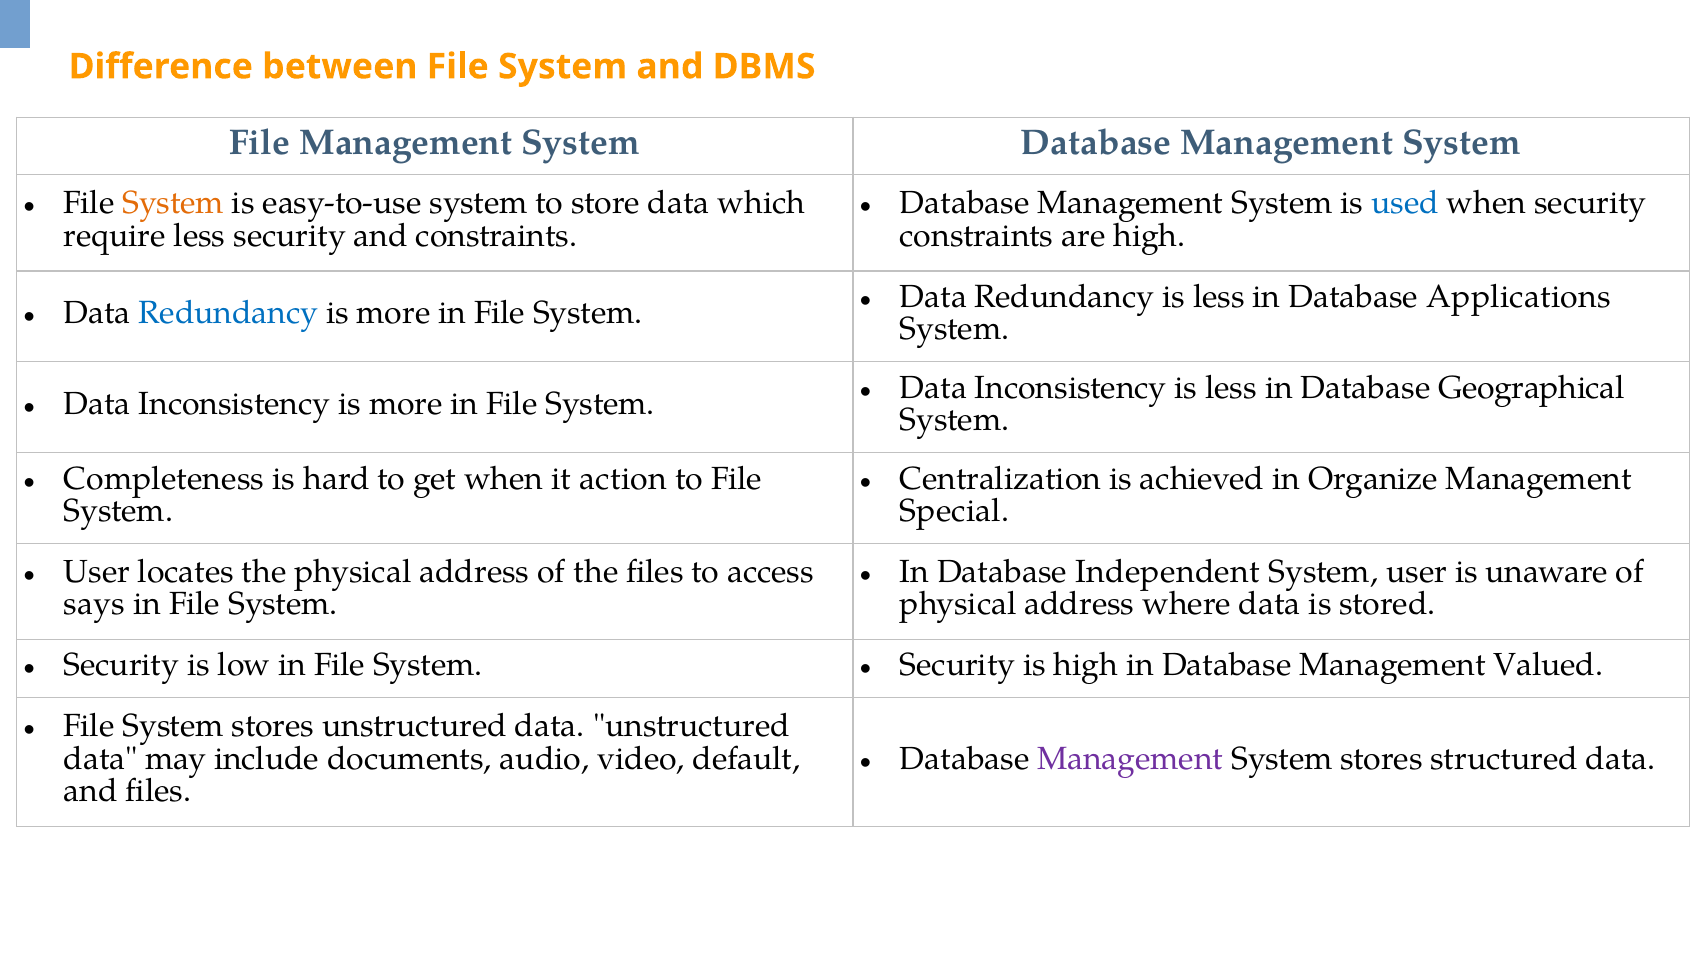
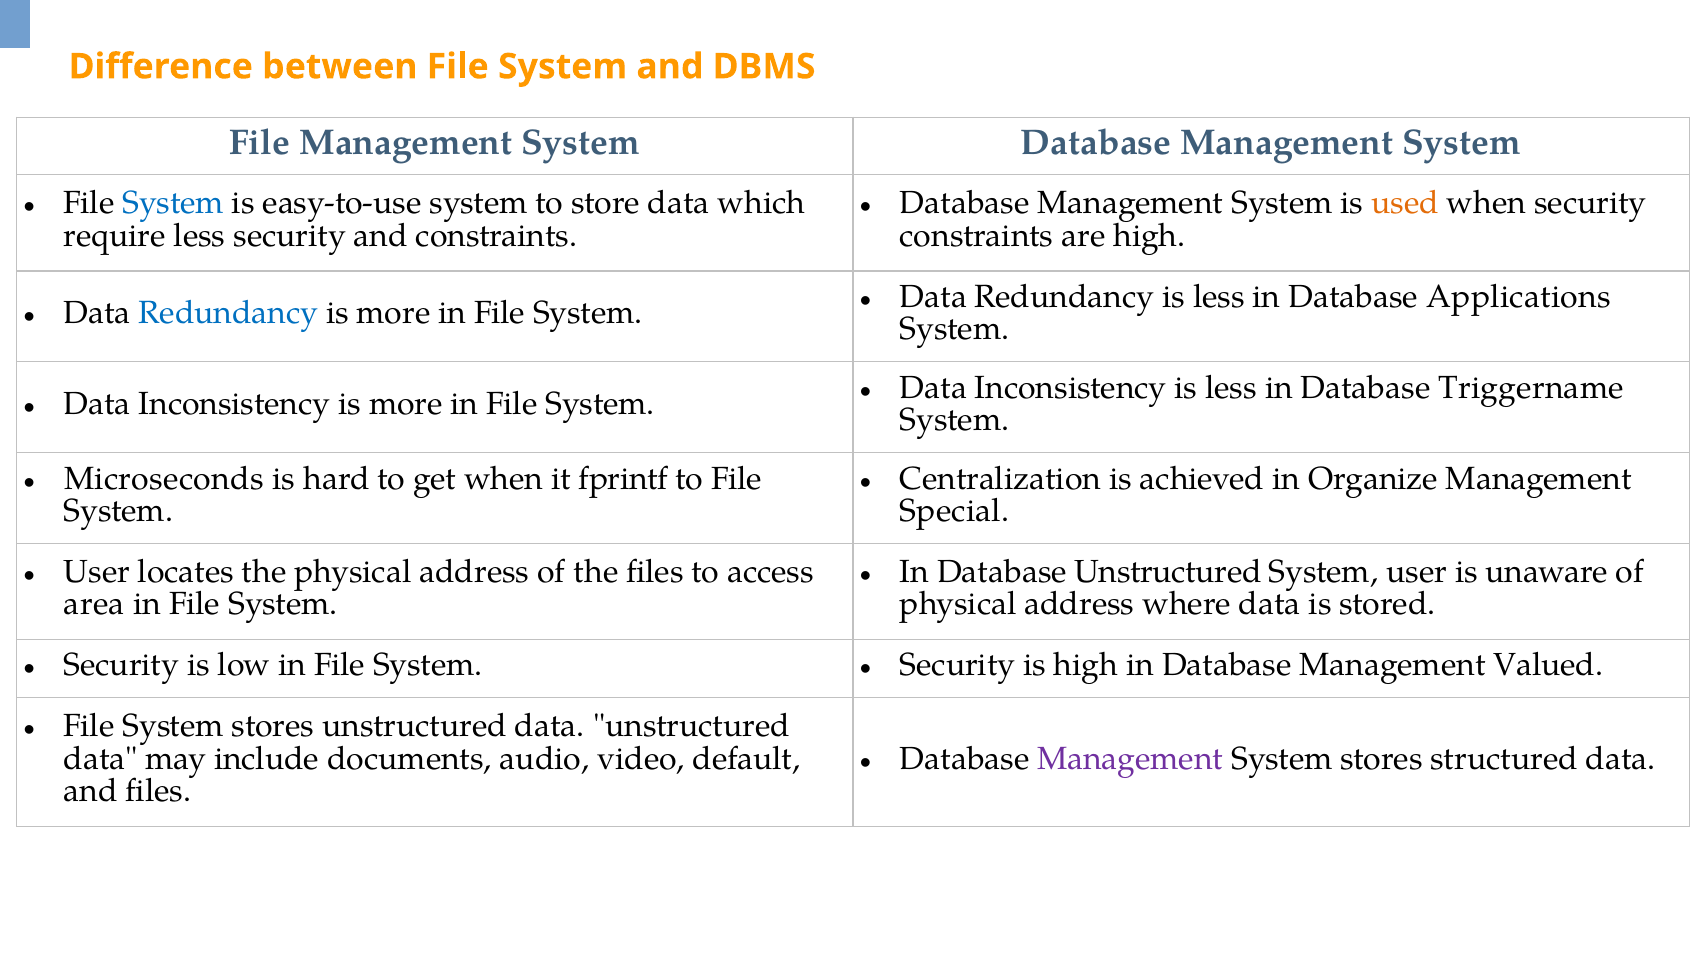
System colour: orange -> blue (173, 203)
used colour: blue -> orange (1405, 203)
Geographical: Geographical -> Triggername (1531, 388)
Completeness: Completeness -> Microseconds (164, 478)
action: action -> fprintf (623, 478)
Database Independent: Independent -> Unstructured (1168, 572)
says: says -> area (94, 604)
